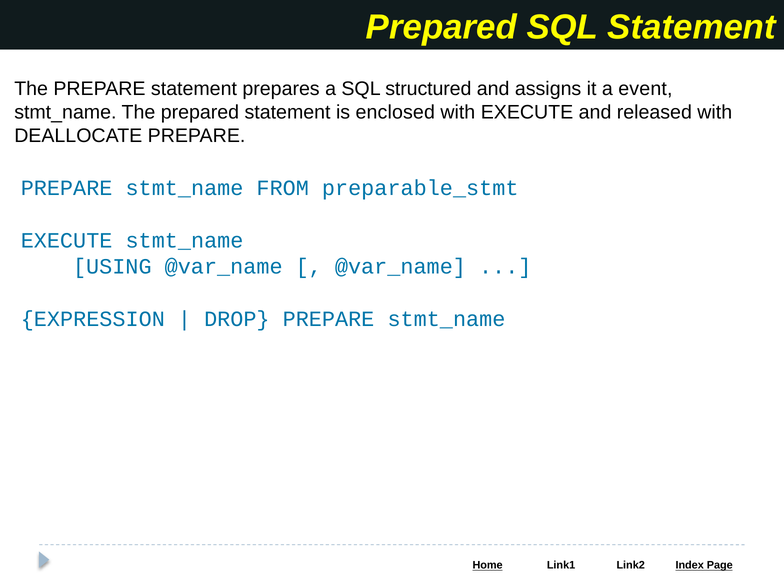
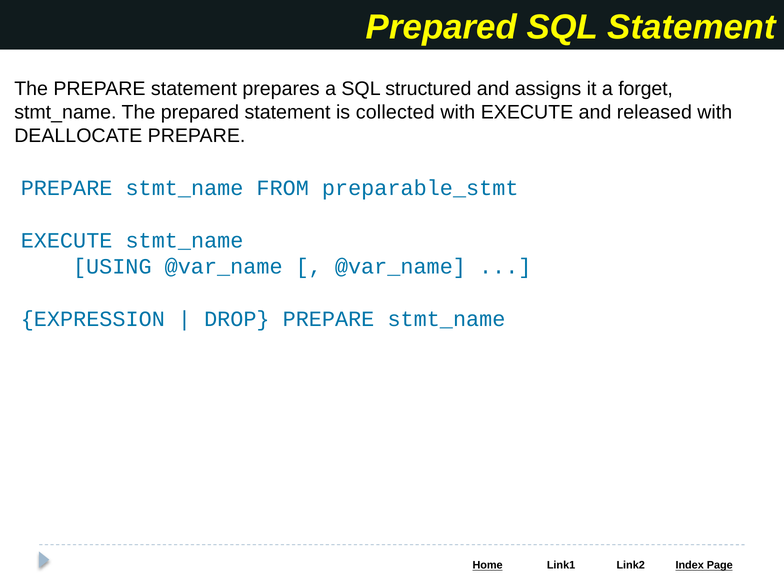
event: event -> forget (646, 89)
enclosed: enclosed -> collected (395, 112)
